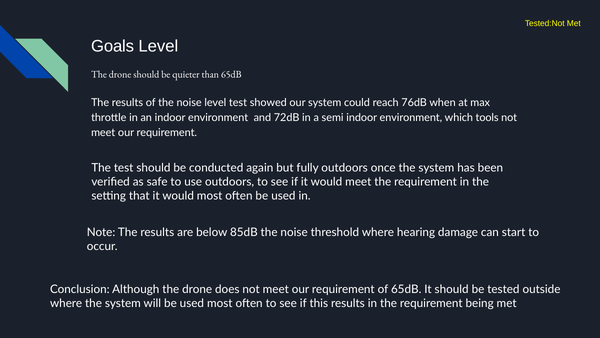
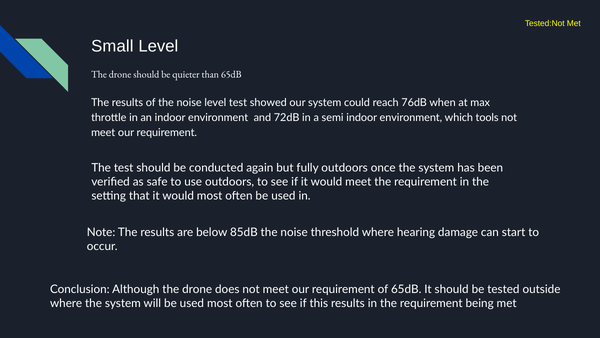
Goals: Goals -> Small (112, 46)
